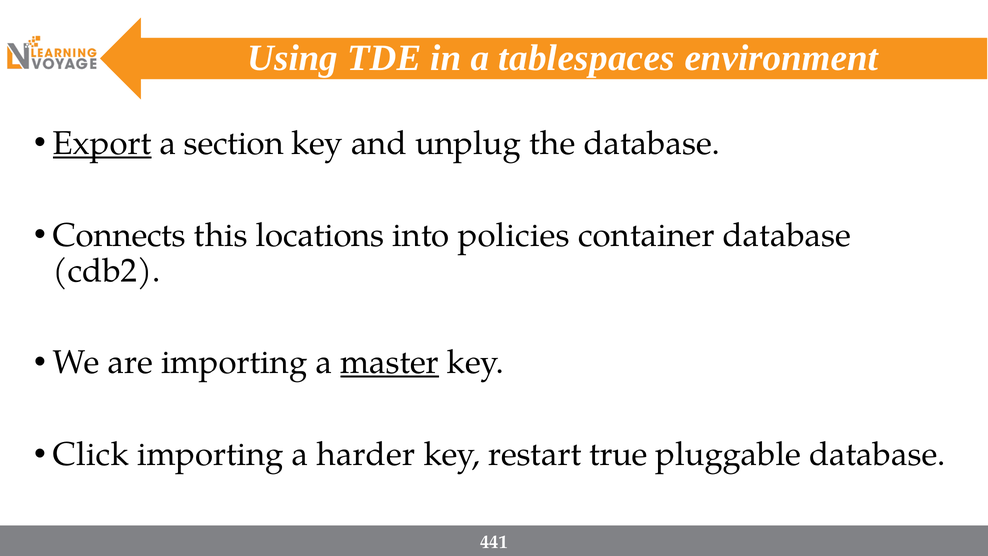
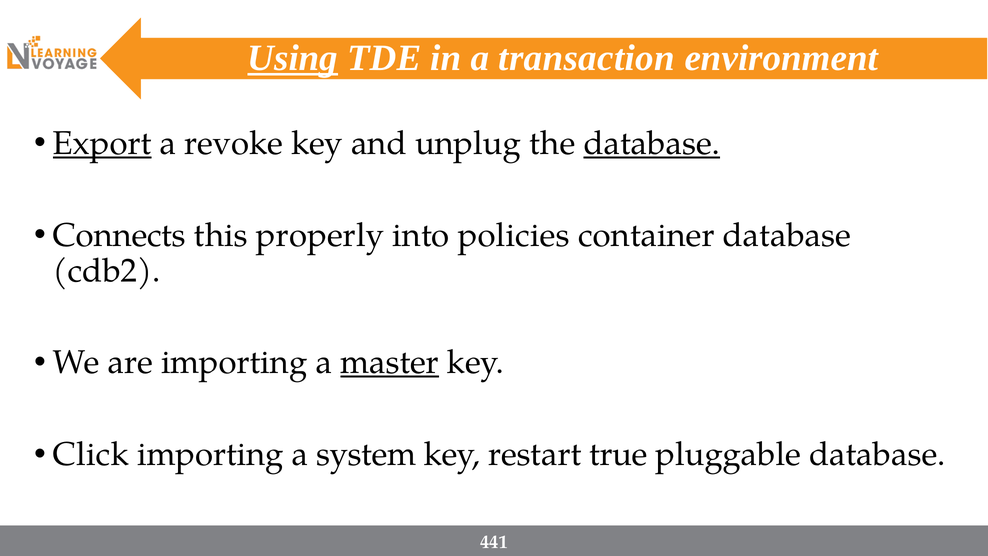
Using underline: none -> present (293, 58)
tablespaces: tablespaces -> transaction (587, 58)
section: section -> revoke (234, 143)
database underline: none -> present (652, 143)
locations: locations -> properly (320, 235)
harder: harder -> system (366, 454)
